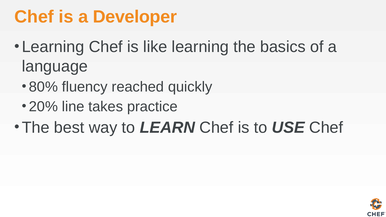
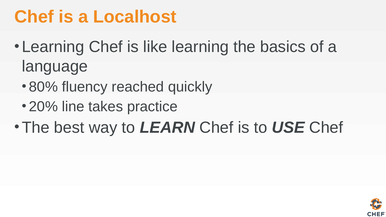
Developer: Developer -> Localhost (135, 17)
